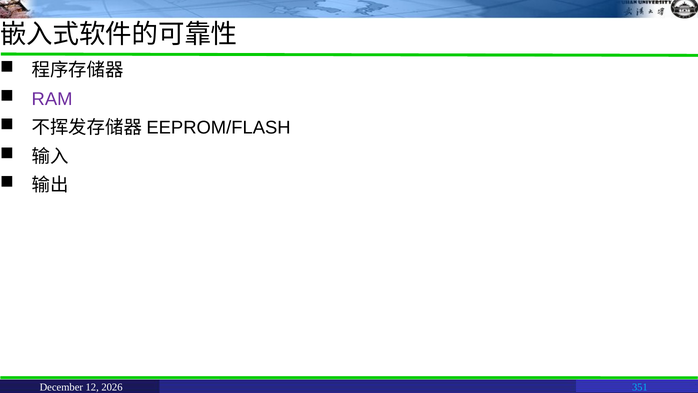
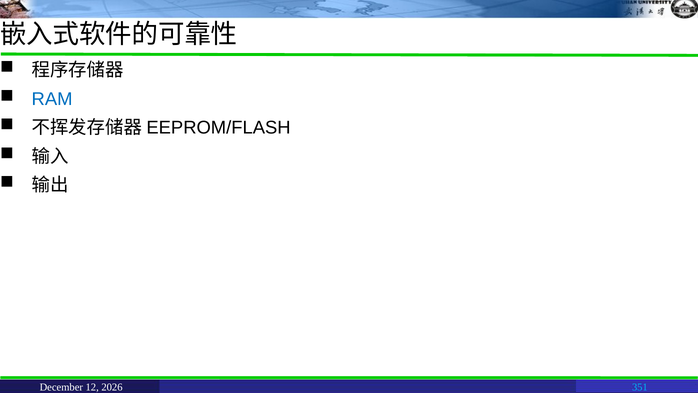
RAM colour: purple -> blue (52, 99)
